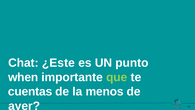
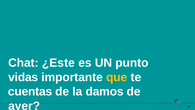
when: when -> vidas (23, 77)
que colour: light green -> yellow (117, 77)
menos: menos -> damos (105, 91)
